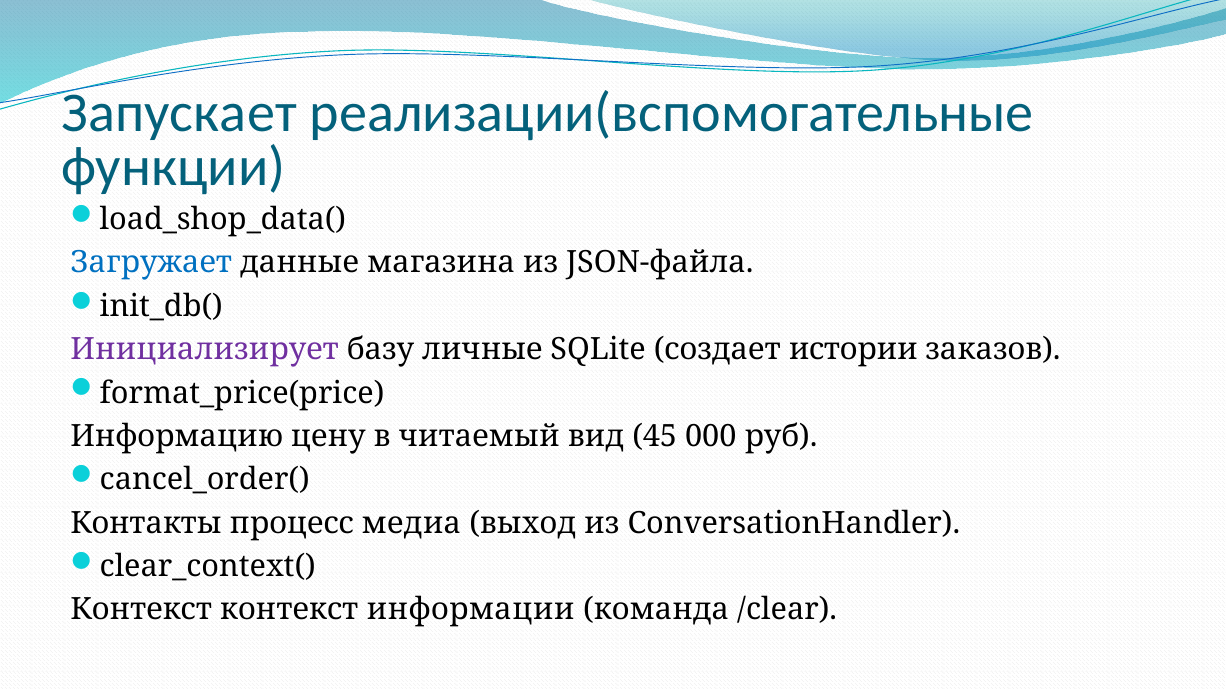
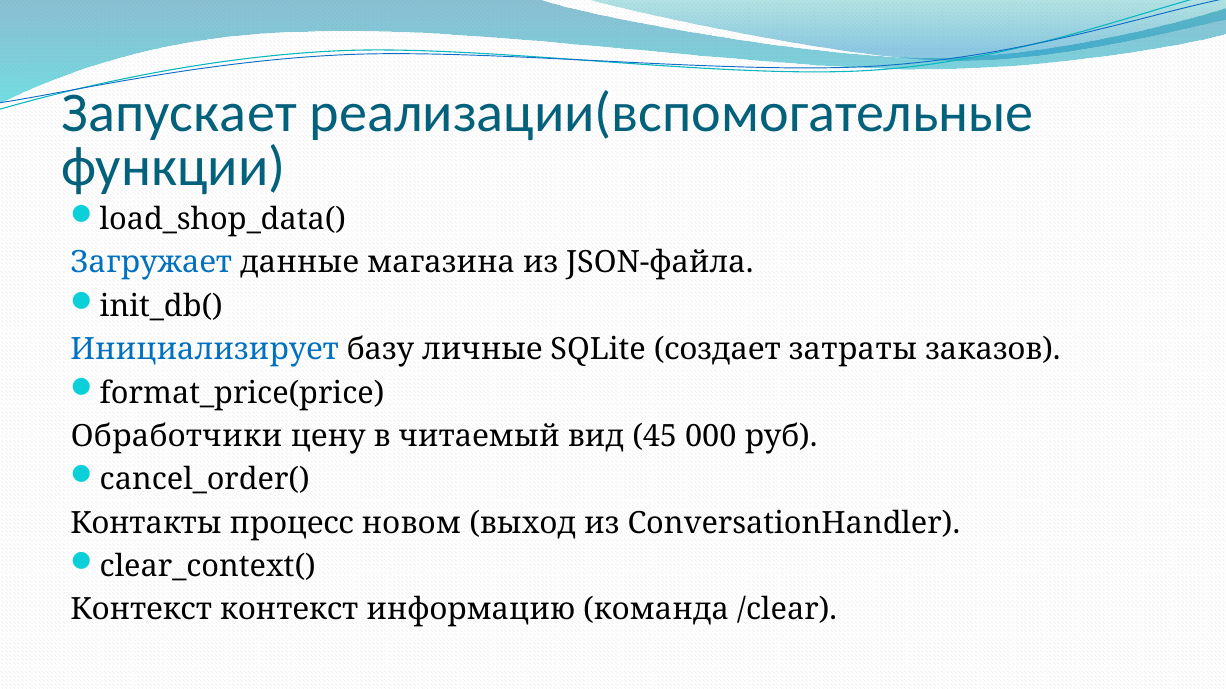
Инициализирует colour: purple -> blue (205, 350)
истории: истории -> затраты (853, 350)
Информацию: Информацию -> Обработчики (177, 437)
медиа: медиа -> новом (411, 524)
информации: информации -> информацию (471, 610)
